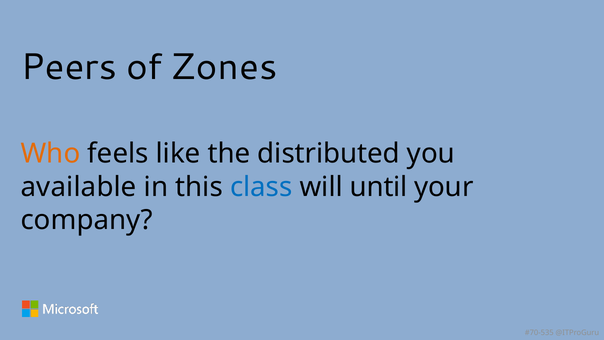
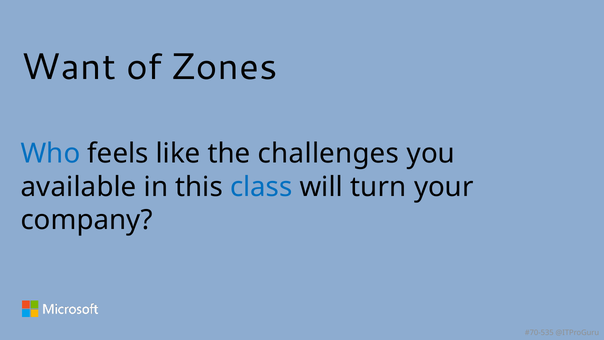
Peers: Peers -> Want (69, 67)
Who colour: orange -> blue (50, 154)
distributed: distributed -> challenges (328, 154)
until: until -> turn (378, 187)
